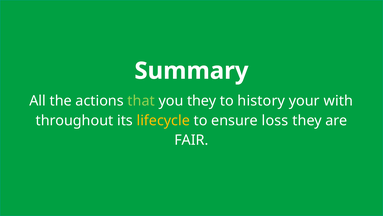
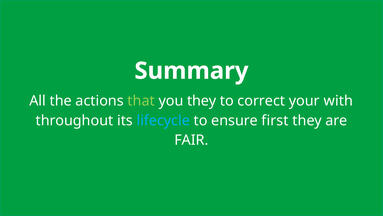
history: history -> correct (261, 101)
lifecycle colour: yellow -> light blue (163, 120)
loss: loss -> first (275, 120)
